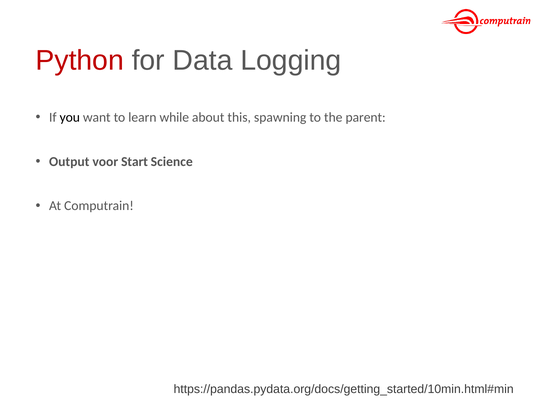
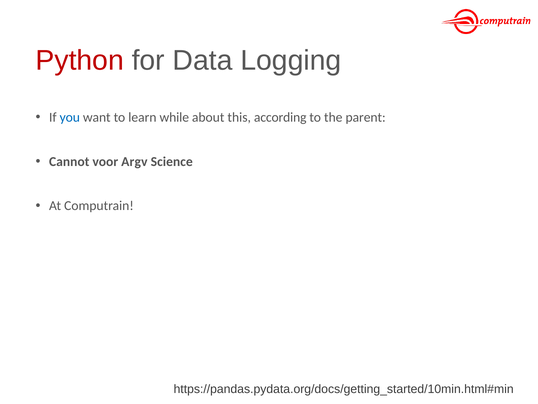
you colour: black -> blue (70, 117)
spawning: spawning -> according (280, 117)
Output: Output -> Cannot (69, 161)
Start: Start -> Argv (134, 161)
